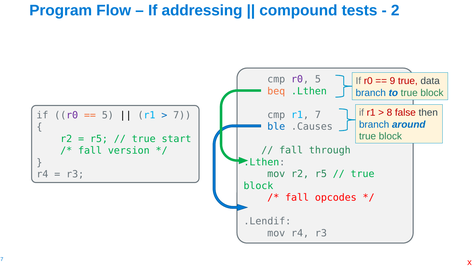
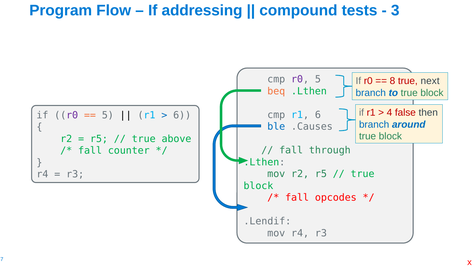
2: 2 -> 3 (395, 11)
9: 9 -> 8 (392, 81)
data: data -> next (430, 81)
8: 8 -> 4 (389, 113)
r1 7: 7 -> 6 (318, 115)
7: 7 -> 6 (182, 115)
start: start -> above (176, 139)
version: version -> counter (129, 151)
